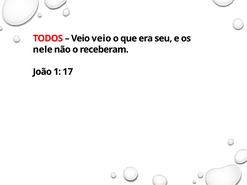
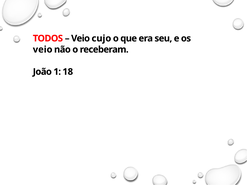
Veio veio: veio -> cujo (101, 38)
nele: nele -> veio (43, 50)
17: 17 -> 18 (68, 72)
